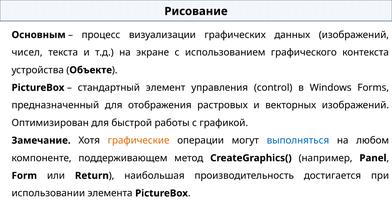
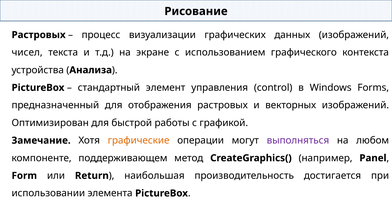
Основным: Основным -> Растровых (39, 35)
Объекте: Объекте -> Анализа (91, 70)
выполняться colour: blue -> purple (298, 141)
